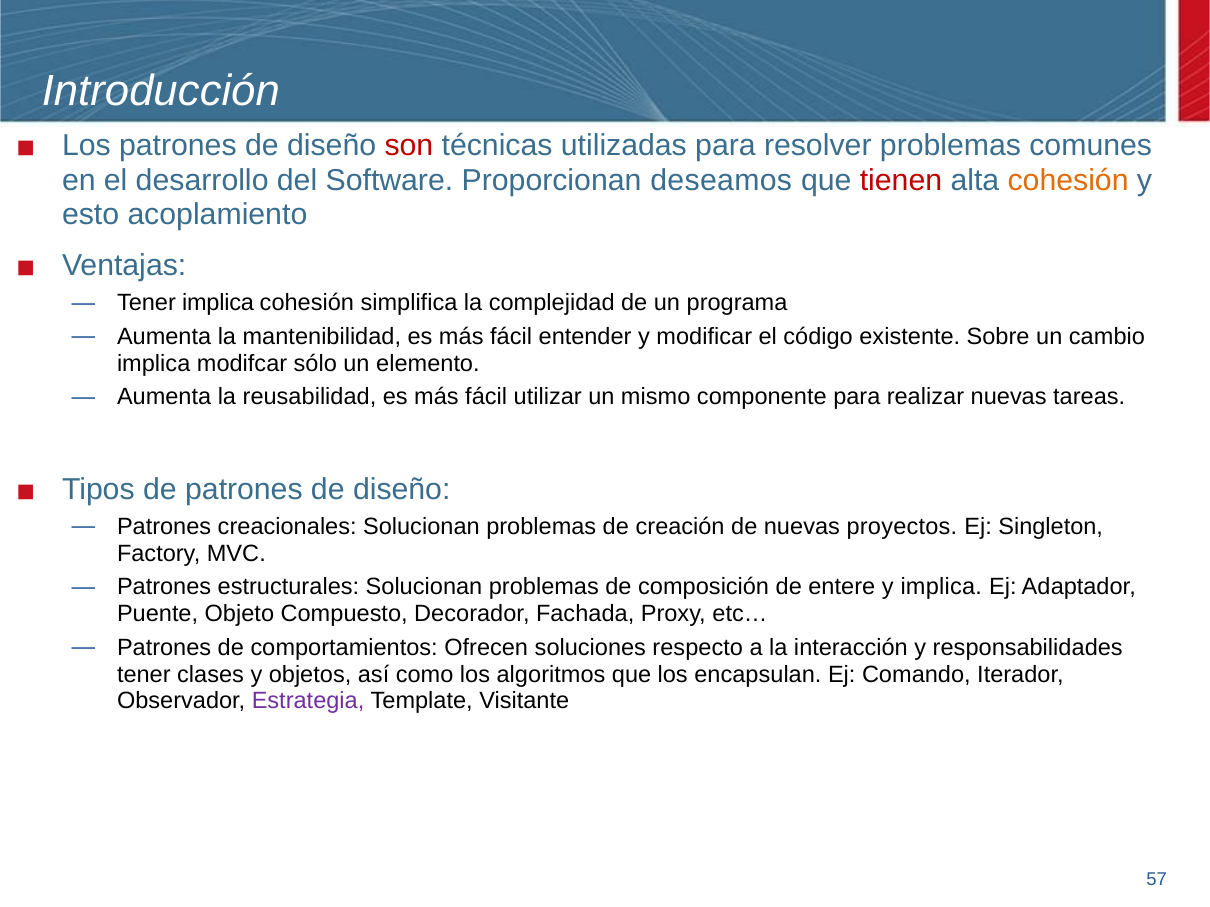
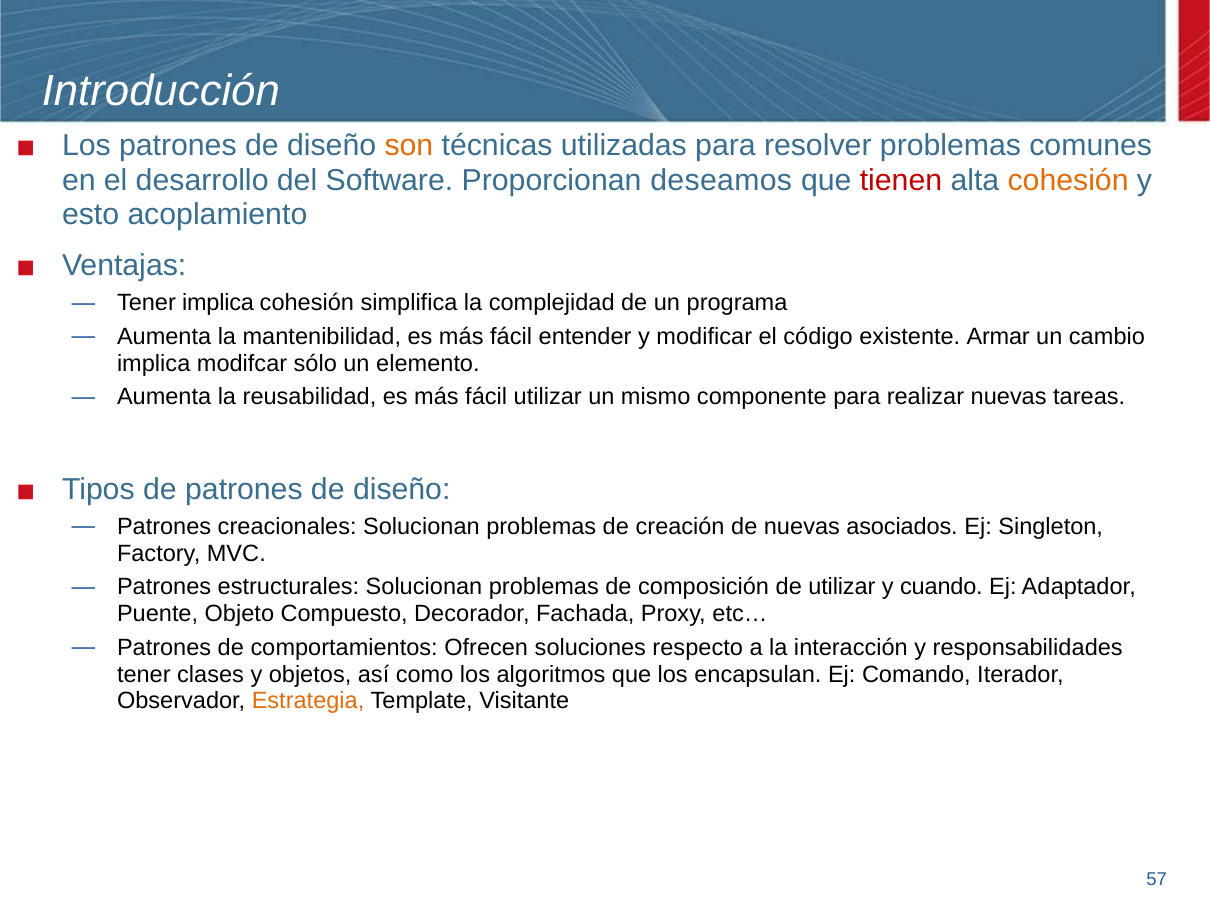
son colour: red -> orange (409, 146)
Sobre: Sobre -> Armar (998, 337)
proyectos: proyectos -> asociados (902, 527)
de entere: entere -> utilizar (842, 587)
y implica: implica -> cuando (941, 587)
Estrategia colour: purple -> orange (308, 701)
